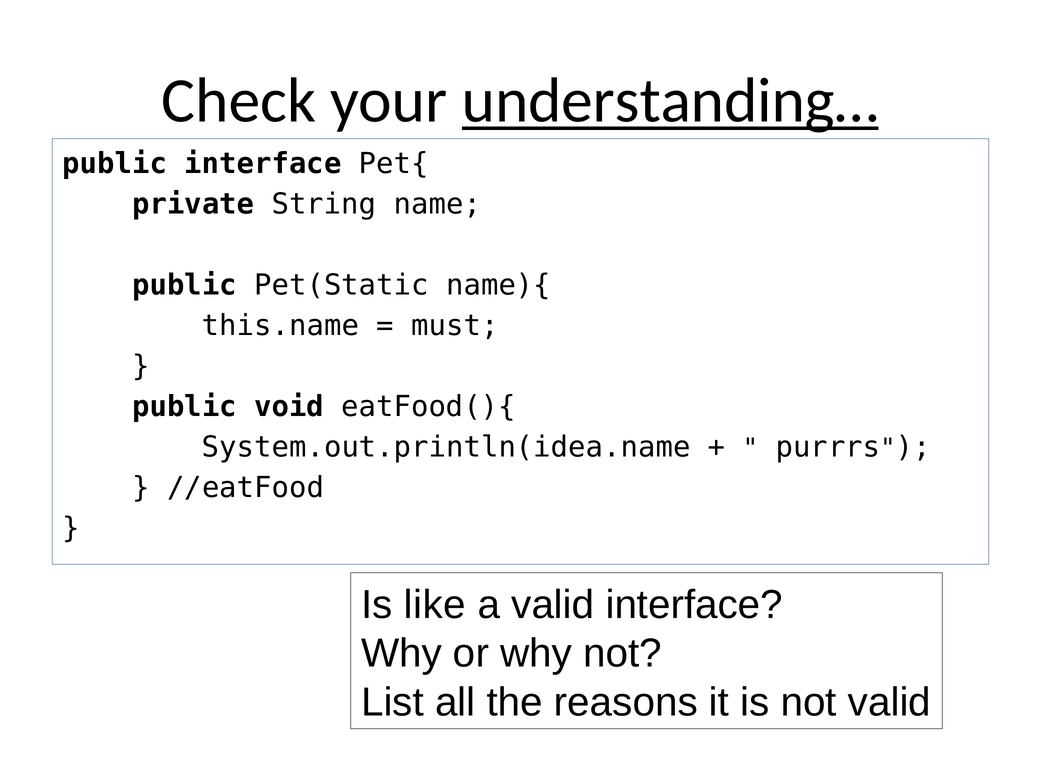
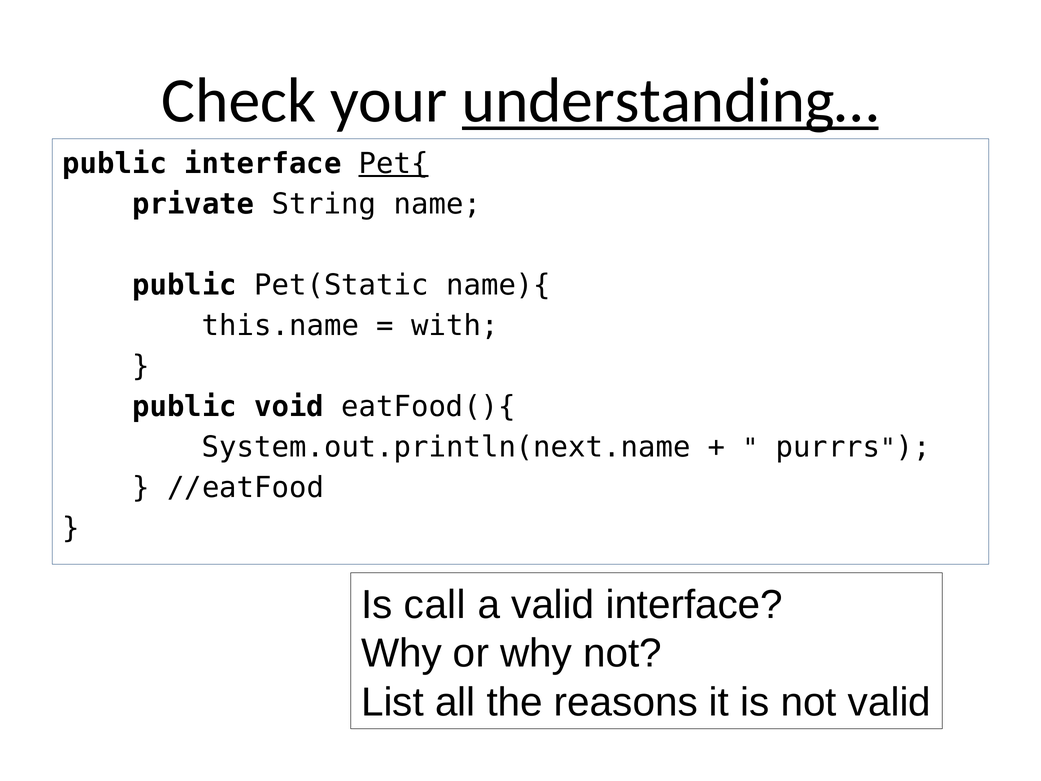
Pet{ underline: none -> present (394, 163)
must: must -> with (455, 326)
System.out.println(idea.name: System.out.println(idea.name -> System.out.println(next.name (446, 447)
like: like -> call (435, 605)
